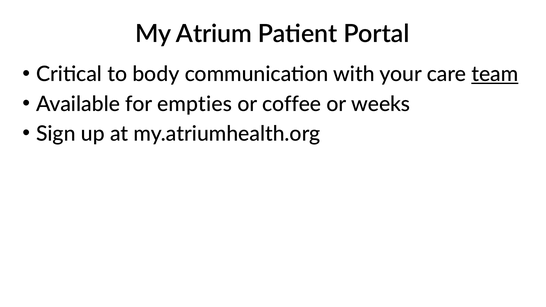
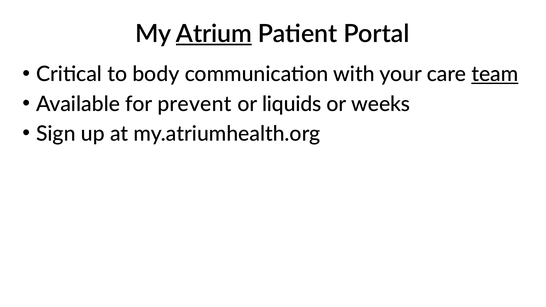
Atrium underline: none -> present (214, 34)
empties: empties -> prevent (195, 104)
coffee: coffee -> liquids (292, 104)
